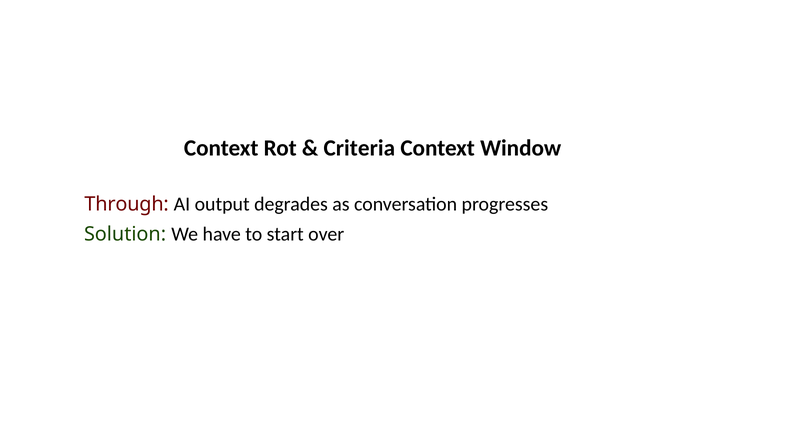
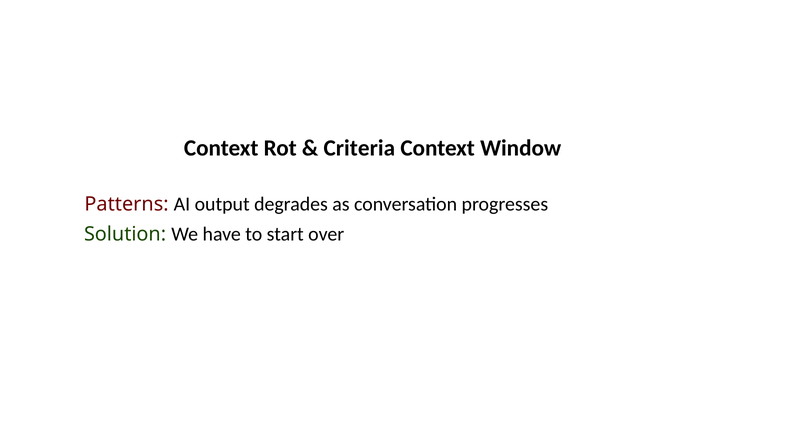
Through: Through -> Patterns (127, 204)
